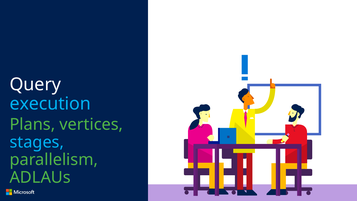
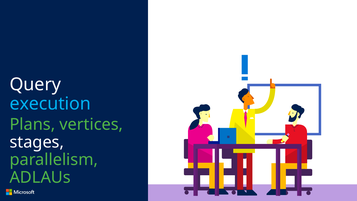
stages colour: light blue -> white (37, 142)
